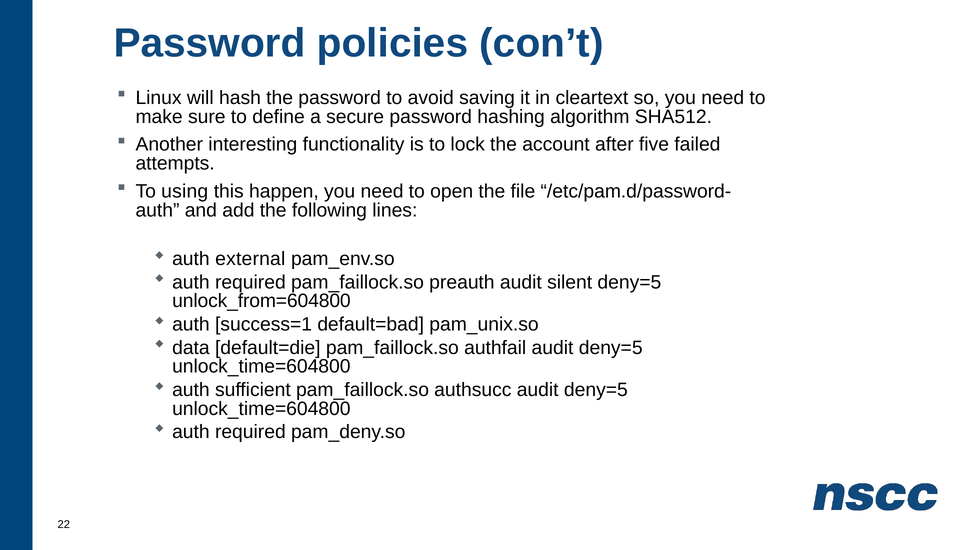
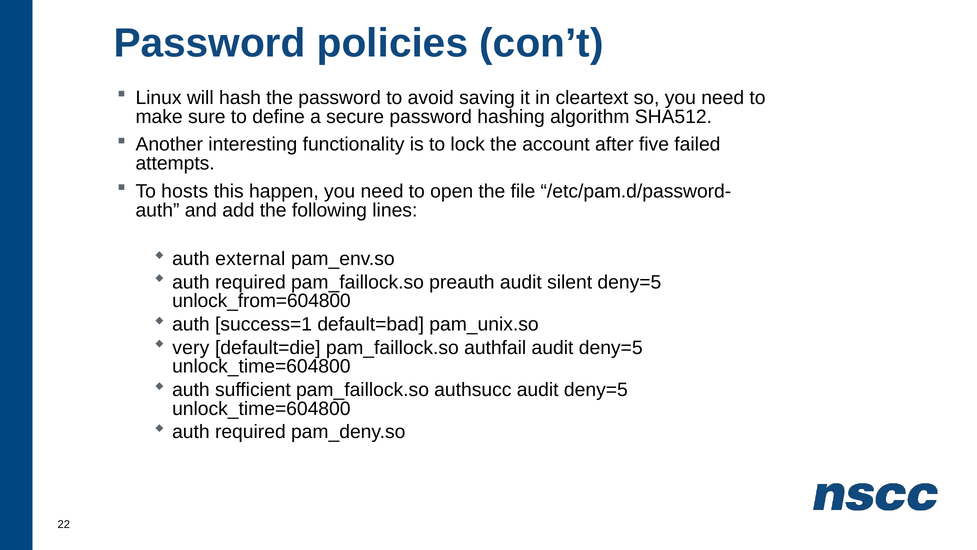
using: using -> hosts (185, 191)
data: data -> very (191, 348)
